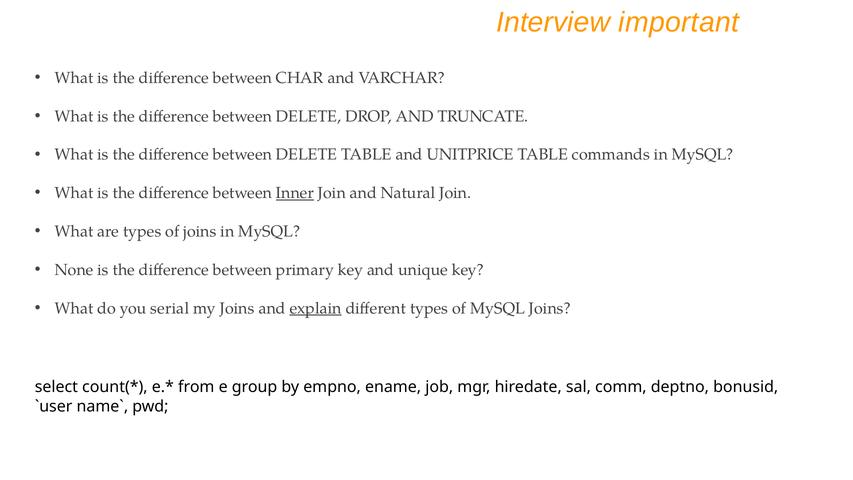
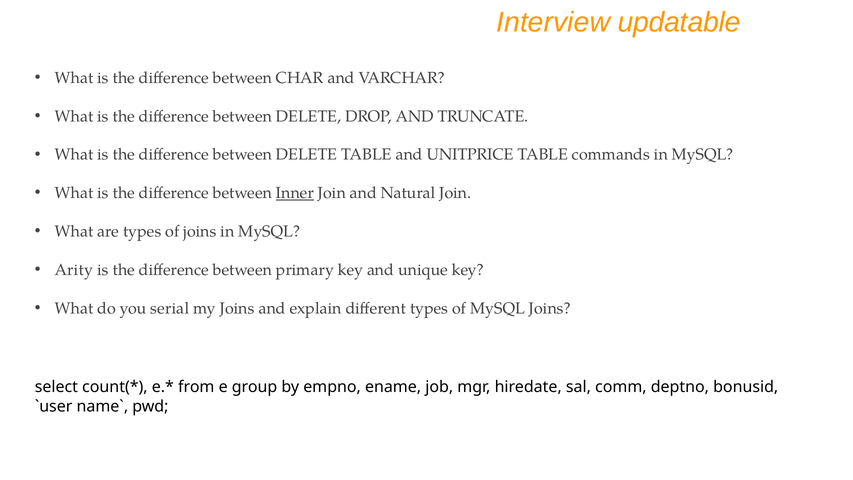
important: important -> updatable (679, 22)
None: None -> Arity (74, 270)
explain underline: present -> none (316, 308)
